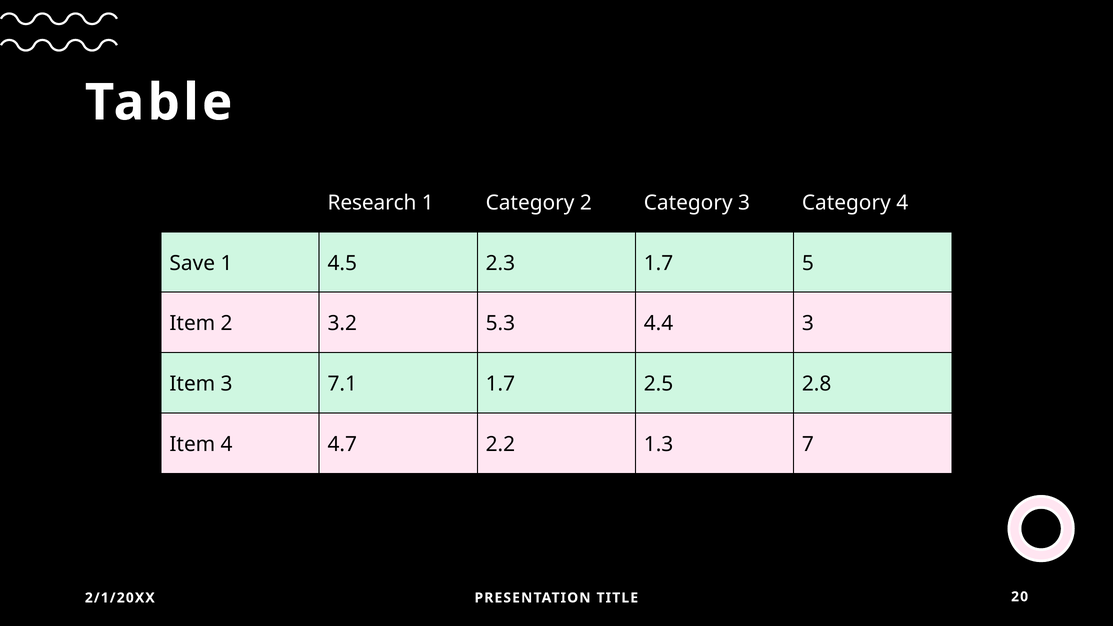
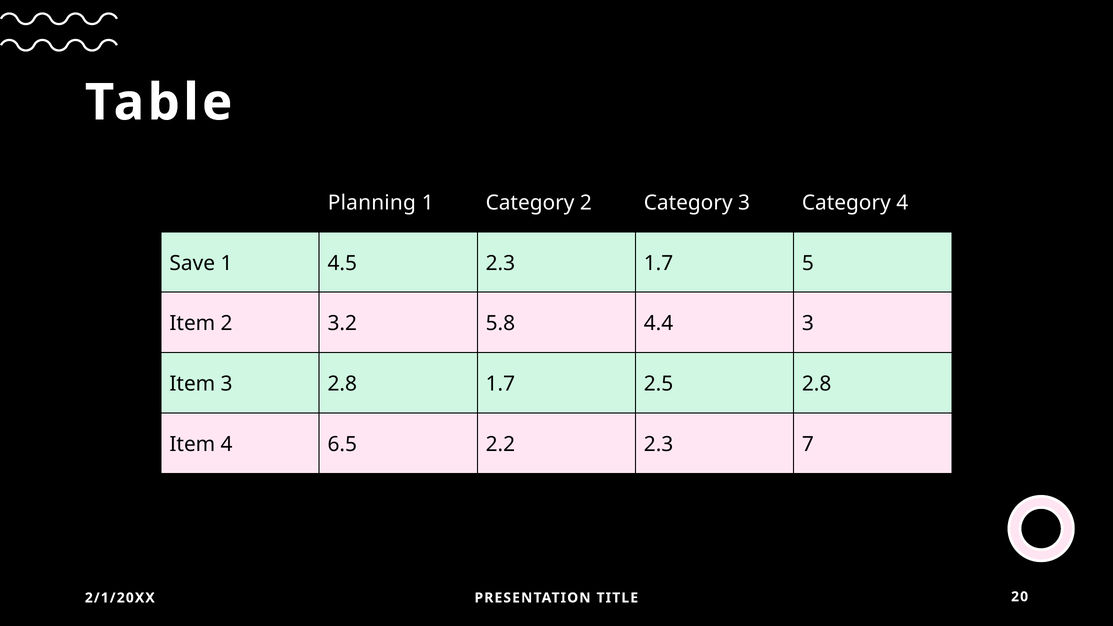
Research: Research -> Planning (372, 203)
5.3: 5.3 -> 5.8 (500, 324)
3 7.1: 7.1 -> 2.8 (342, 384)
4.7: 4.7 -> 6.5 (342, 444)
2.2 1.3: 1.3 -> 2.3 (659, 444)
